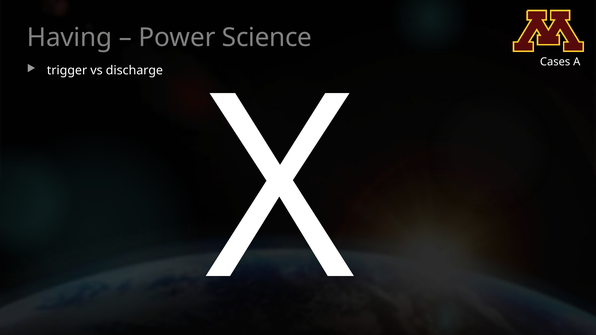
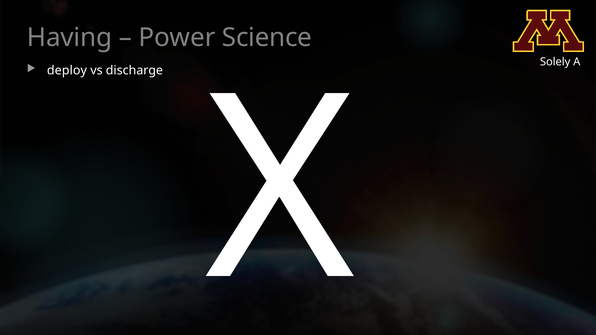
Cases: Cases -> Solely (555, 62)
trigger: trigger -> deploy (67, 71)
